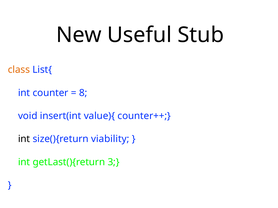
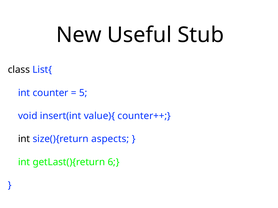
class colour: orange -> black (19, 70)
8: 8 -> 5 (83, 93)
viability: viability -> aspects (110, 139)
3: 3 -> 6 (114, 162)
